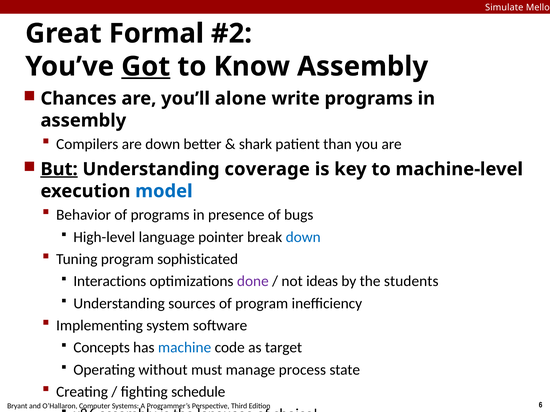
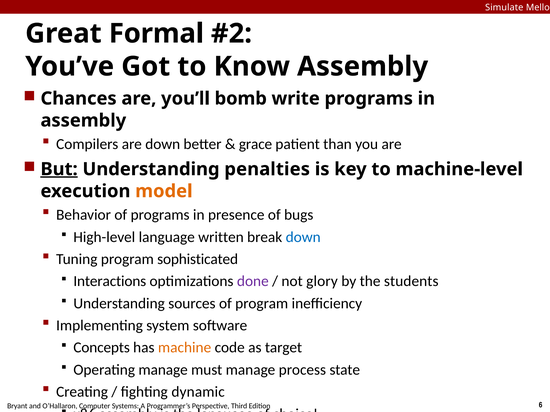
Got underline: present -> none (146, 67)
alone: alone -> bomb (241, 99)
shark: shark -> grace (256, 144)
coverage: coverage -> penalties (267, 169)
model colour: blue -> orange (164, 191)
pointer: pointer -> written (221, 237)
ideas: ideas -> glory (322, 282)
machine colour: blue -> orange (185, 348)
Operating without: without -> manage (163, 370)
schedule: schedule -> dynamic (198, 392)
